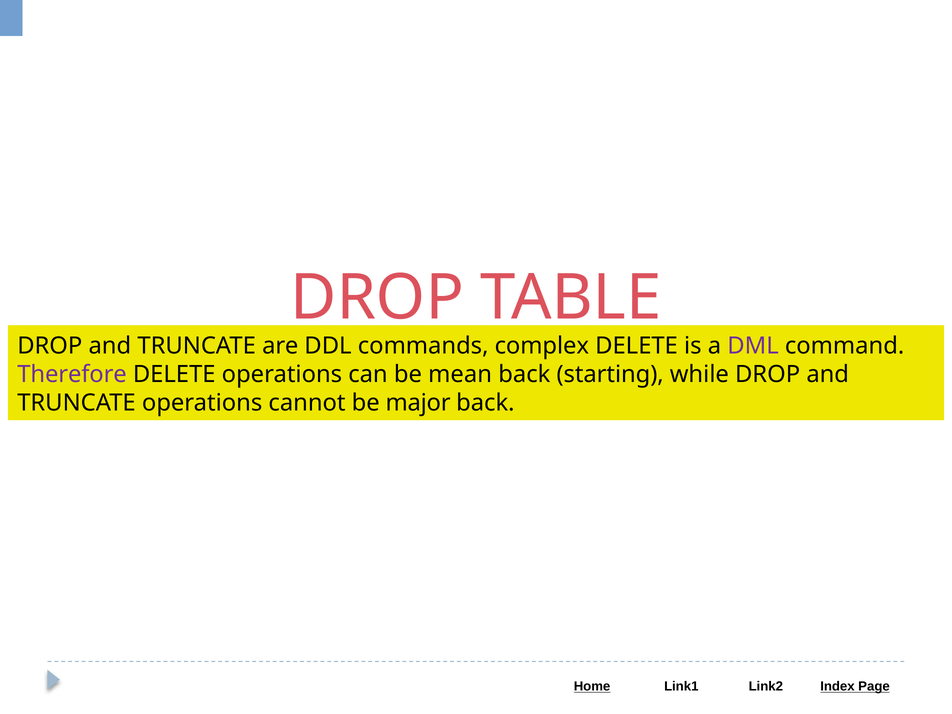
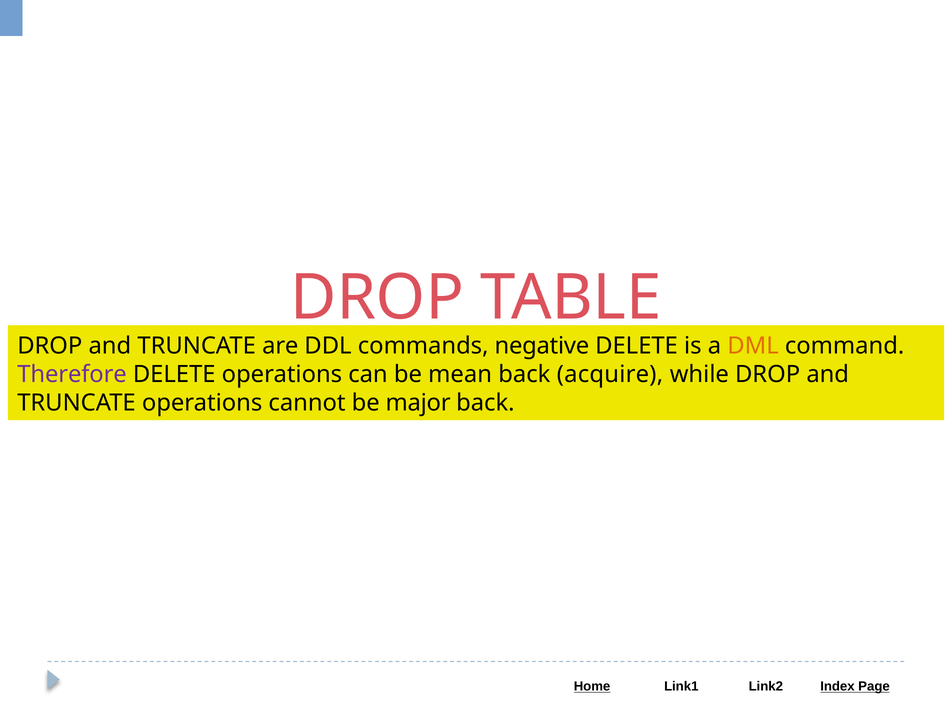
complex: complex -> negative (542, 346)
DML colour: purple -> orange (753, 346)
starting: starting -> acquire (610, 374)
